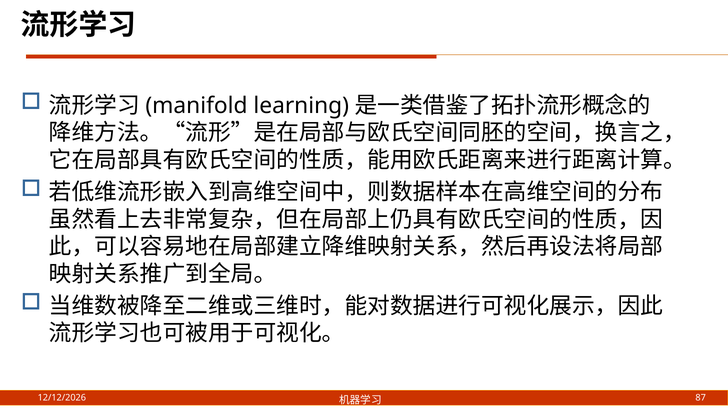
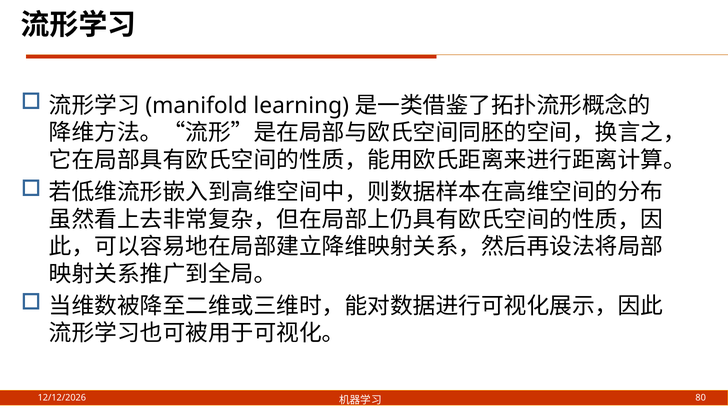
87: 87 -> 80 (701, 397)
